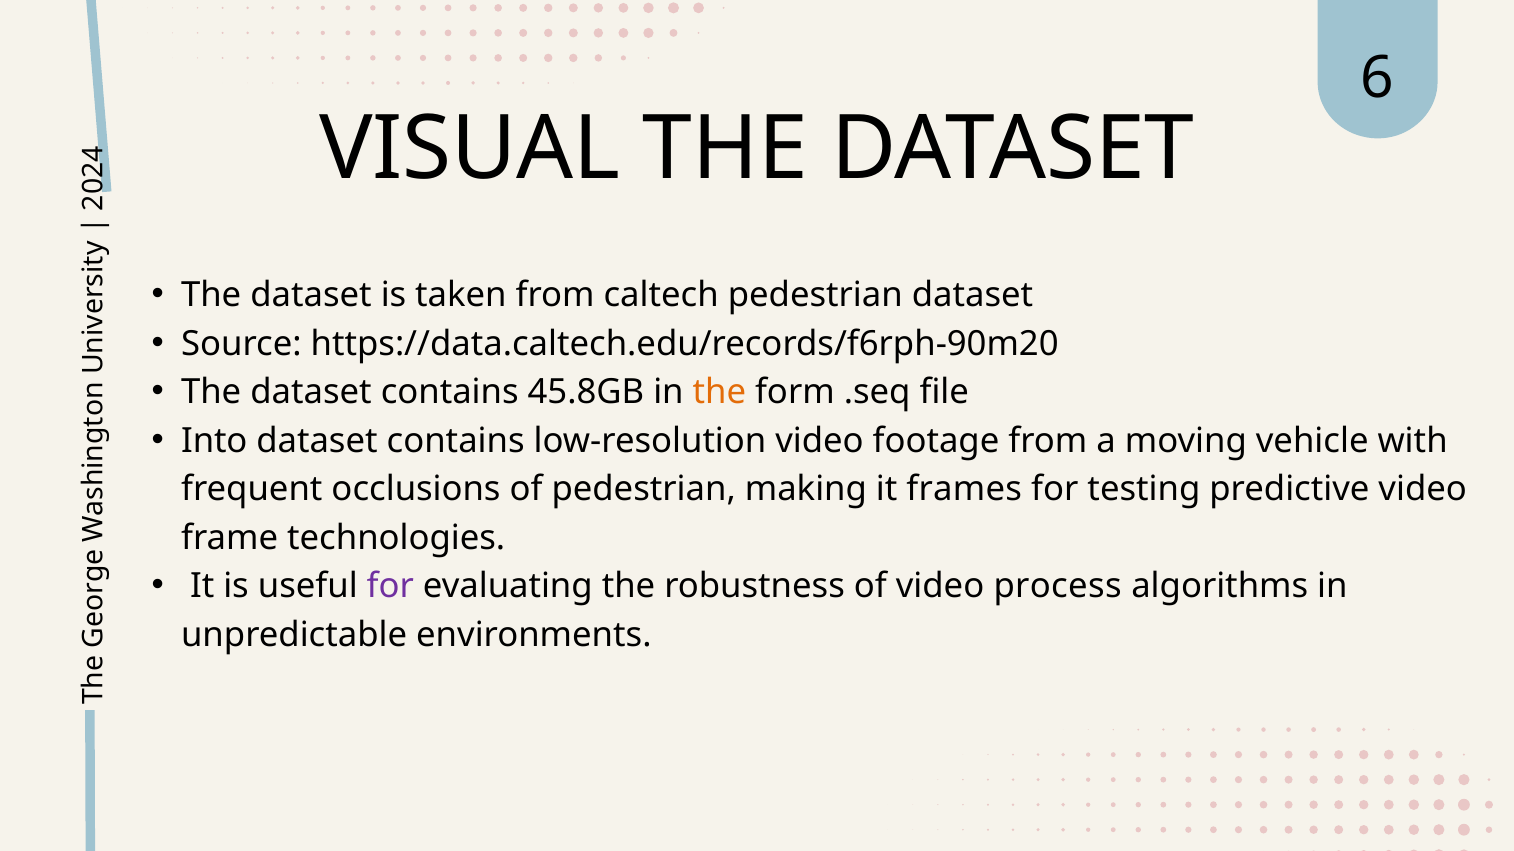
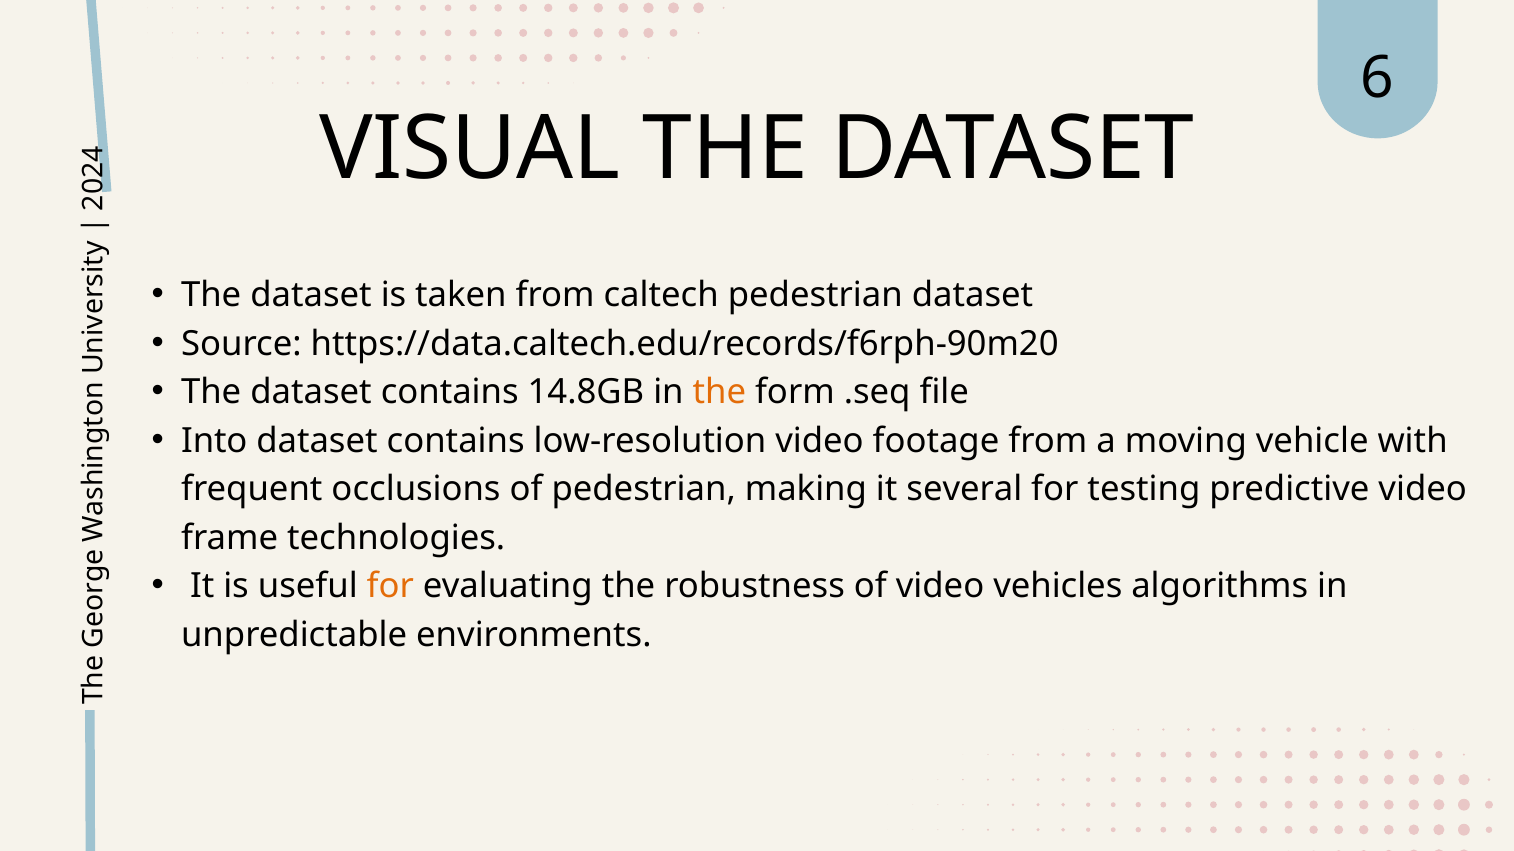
45.8GB: 45.8GB -> 14.8GB (586, 392)
frames: frames -> several (964, 490)
for colour: purple -> orange (390, 587)
process: process -> vehicles (1058, 587)
